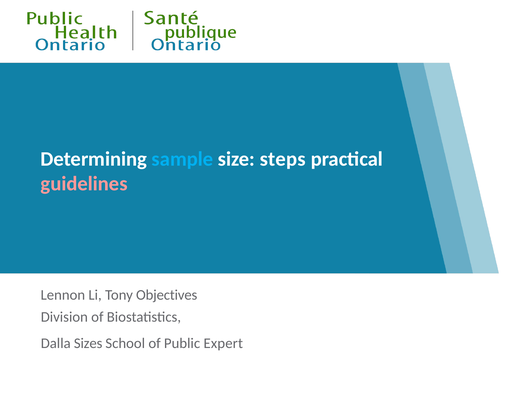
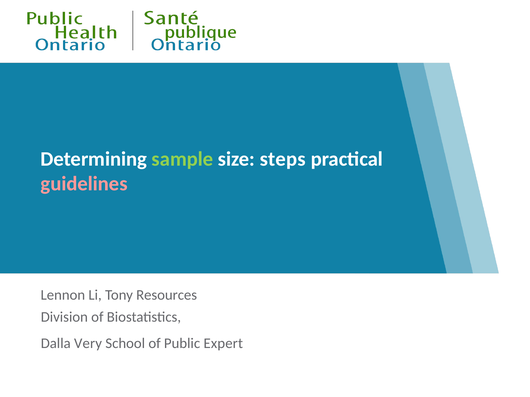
sample colour: light blue -> light green (182, 159)
Objectives: Objectives -> Resources (167, 295)
Sizes: Sizes -> Very (88, 344)
